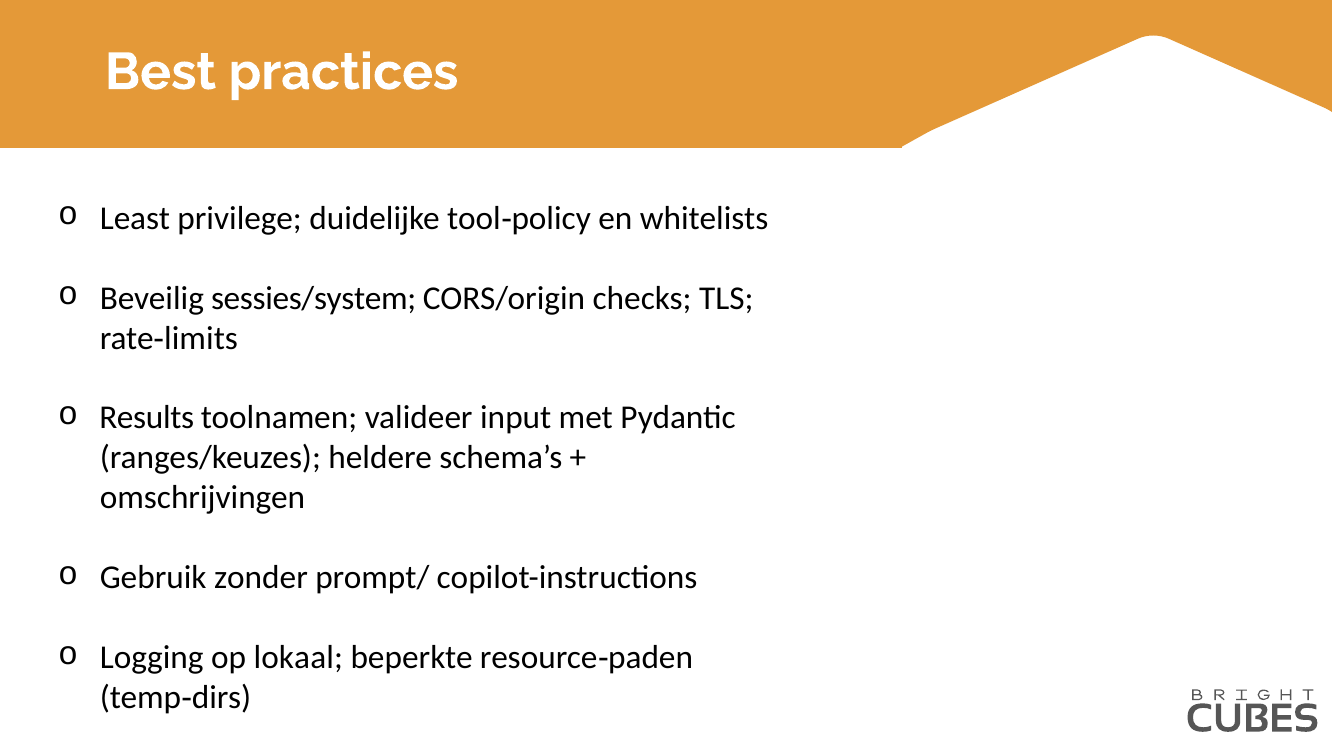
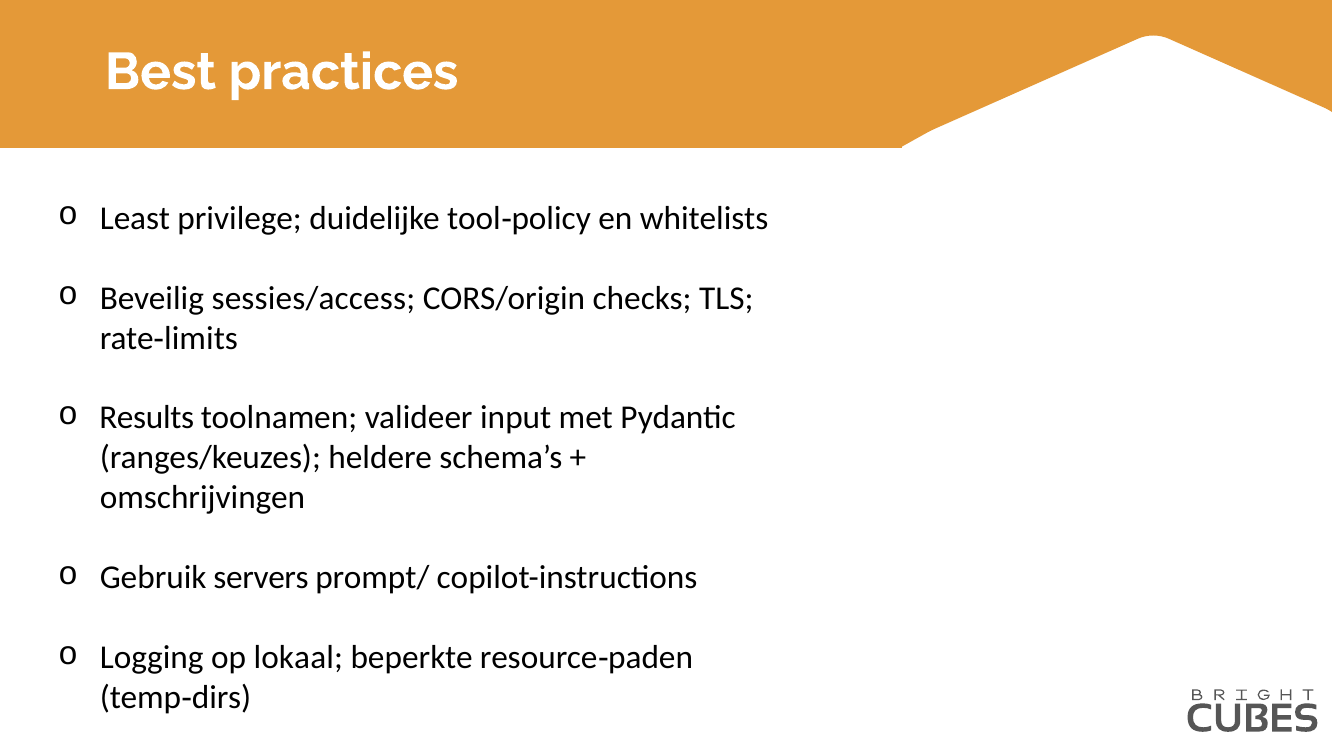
sessies/system: sessies/system -> sessies/access (313, 298)
zonder: zonder -> servers (261, 578)
